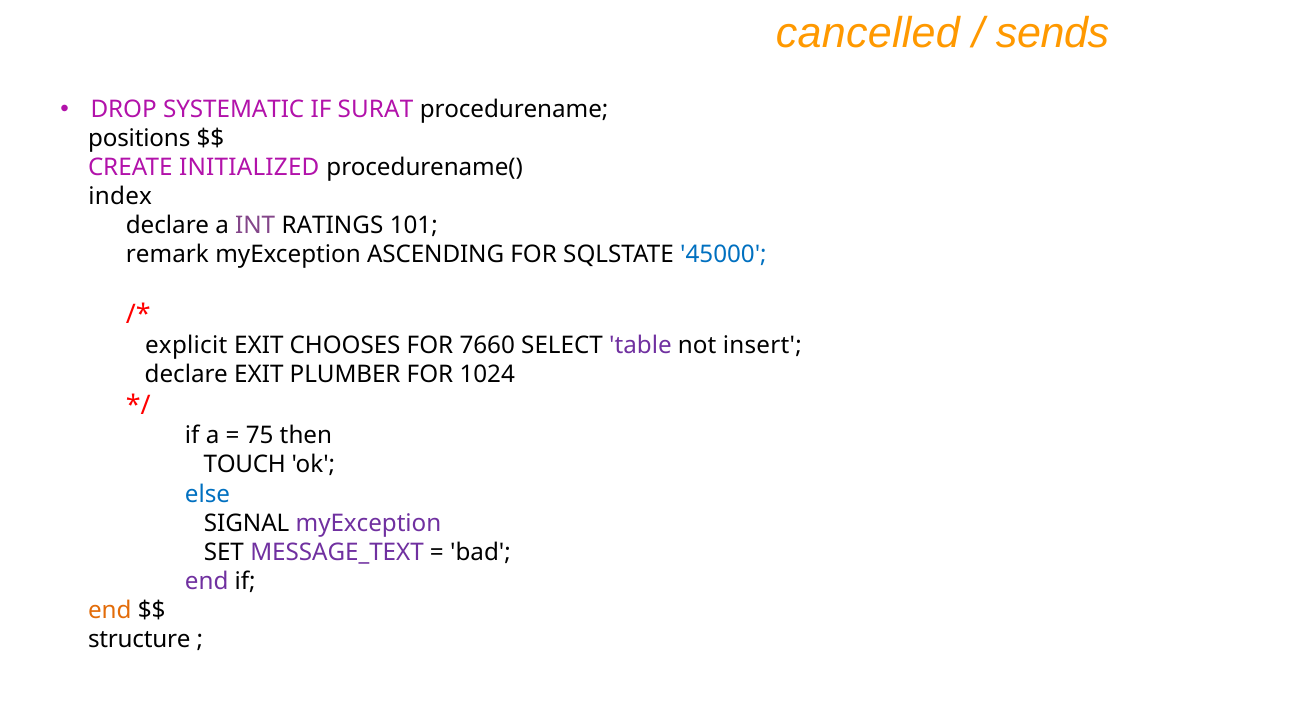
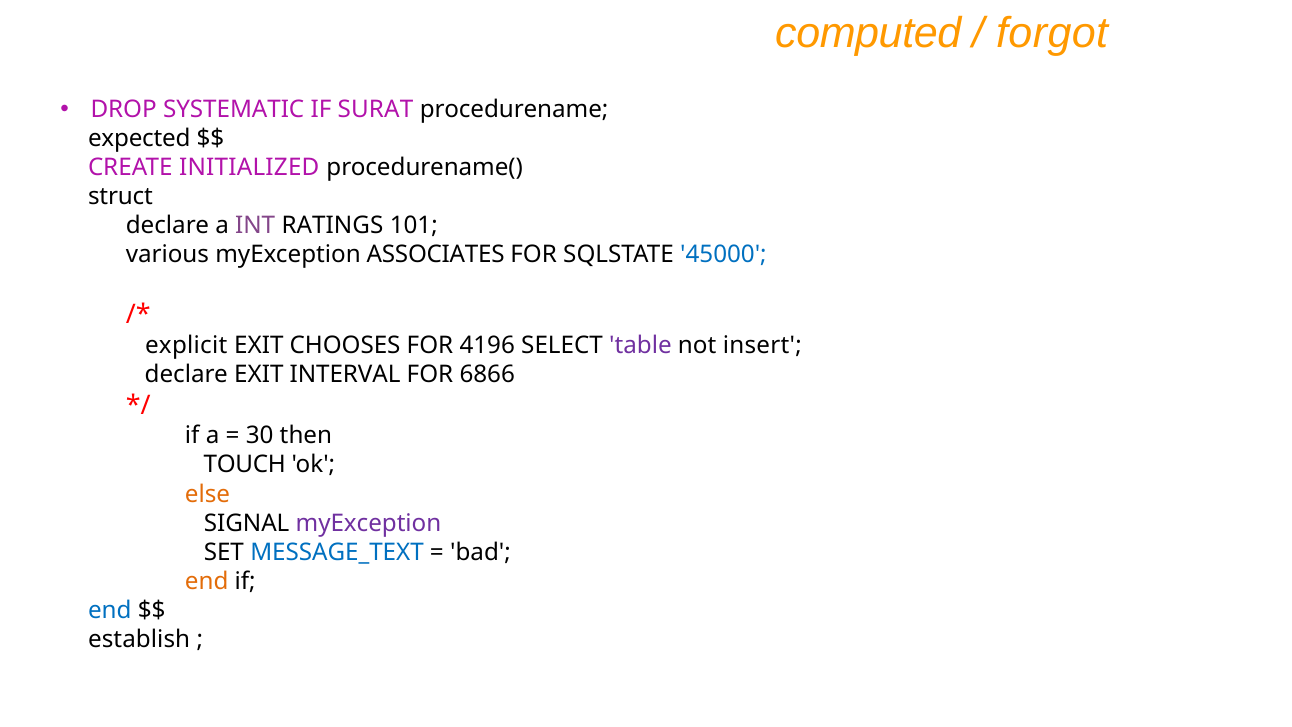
cancelled: cancelled -> computed (868, 34)
sends: sends -> forgot (1052, 34)
positions: positions -> expected (139, 139)
index: index -> struct (120, 197)
remark: remark -> various (167, 255)
ASCENDING: ASCENDING -> ASSOCIATES (436, 255)
7660: 7660 -> 4196 (487, 345)
PLUMBER: PLUMBER -> INTERVAL (345, 374)
1024: 1024 -> 6866 (487, 374)
75: 75 -> 30 (260, 436)
else colour: blue -> orange (208, 494)
MESSAGE_TEXT colour: purple -> blue (337, 552)
end colour: purple -> orange (207, 581)
end colour: orange -> blue (110, 610)
structure: structure -> establish (139, 639)
